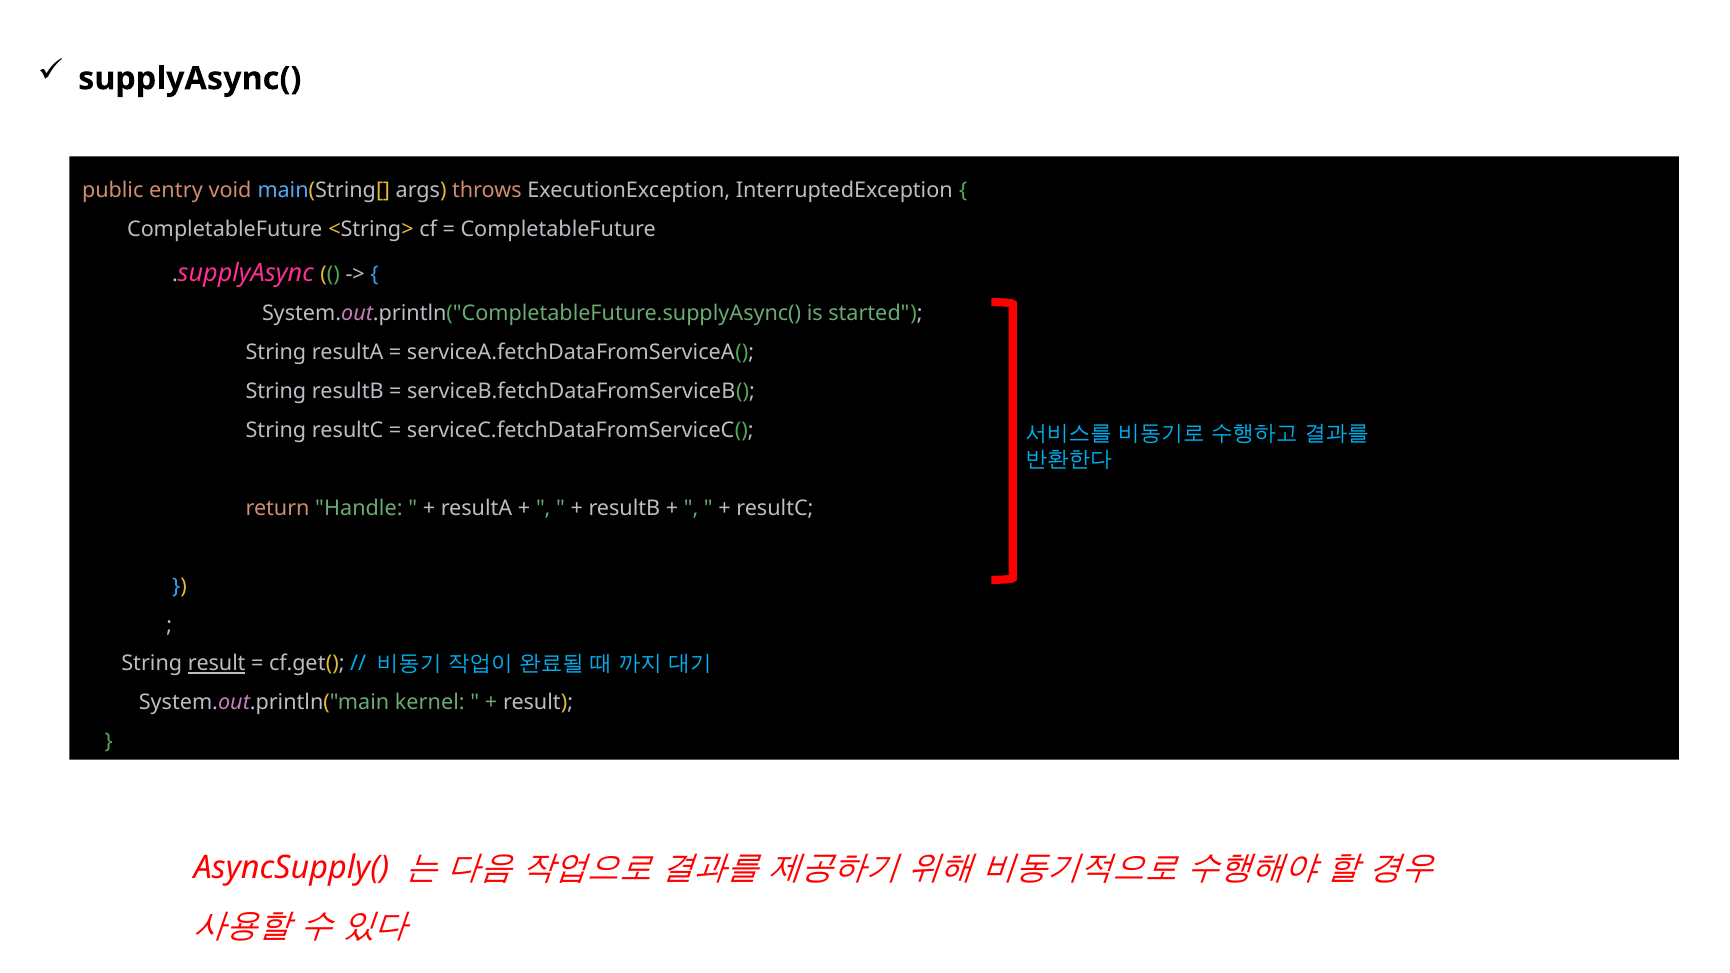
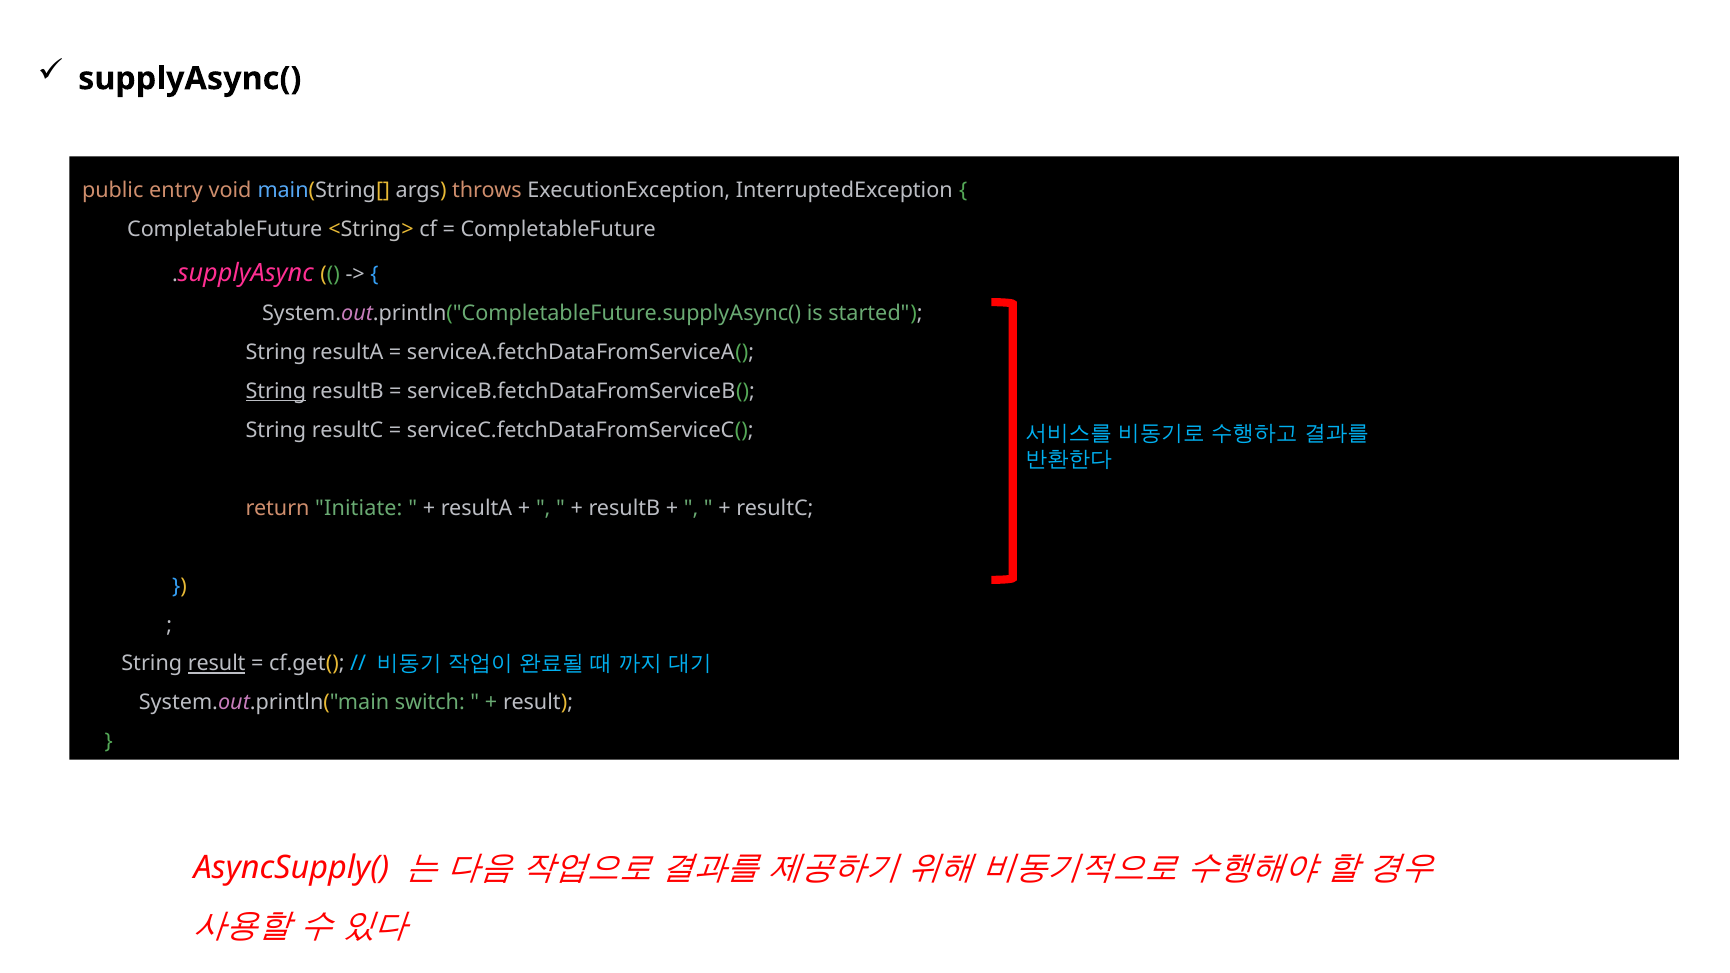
String underline: none -> present (276, 391)
Handle: Handle -> Initiate (359, 508)
kernel: kernel -> switch (430, 703)
